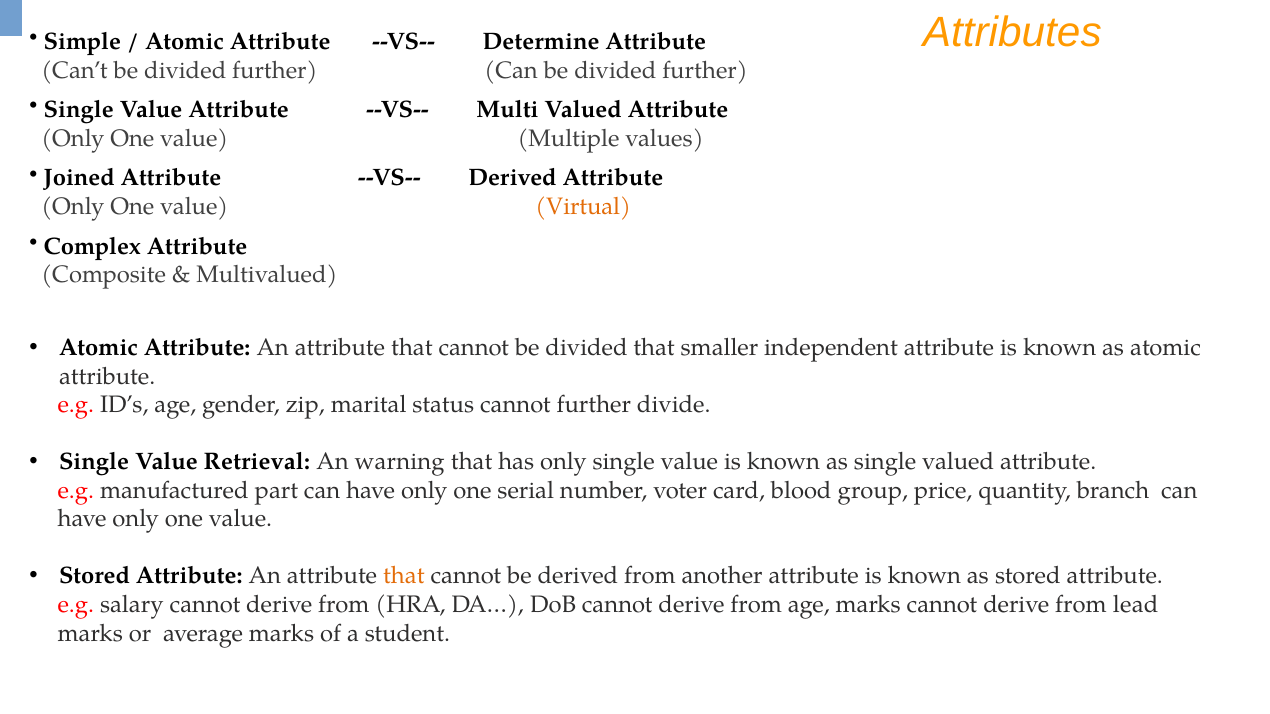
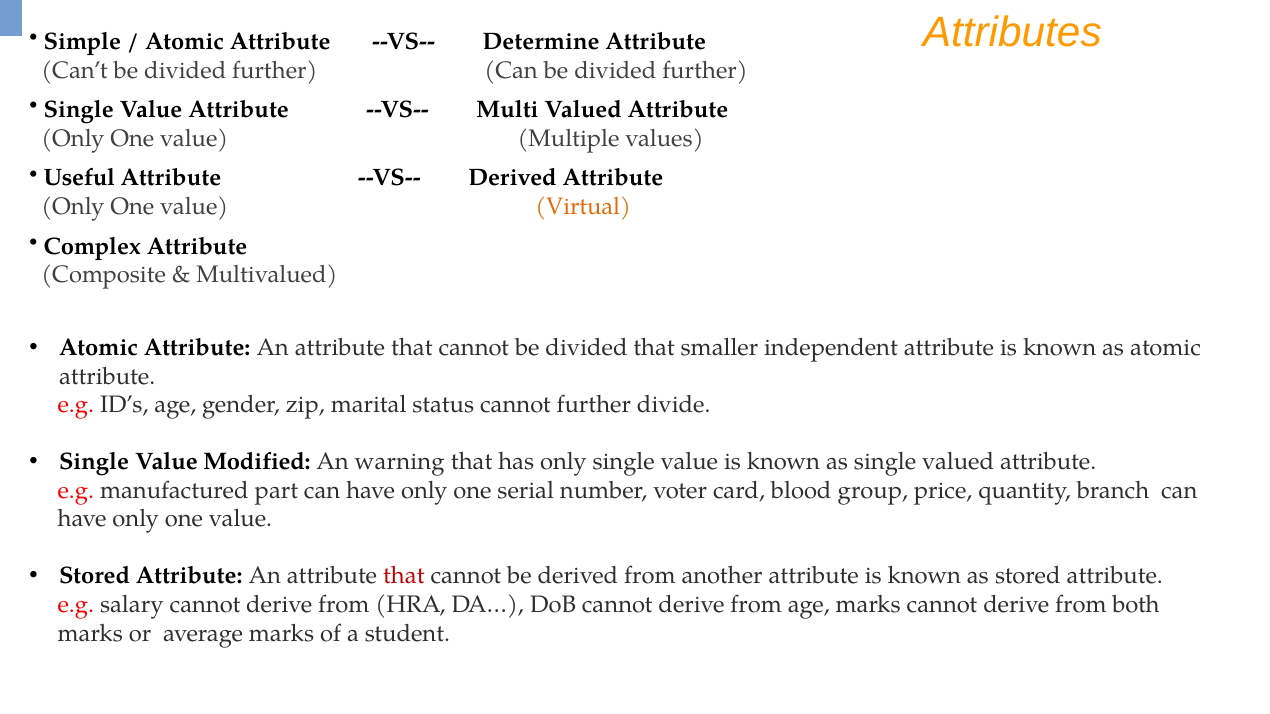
Joined: Joined -> Useful (79, 178)
Retrieval: Retrieval -> Modified (257, 462)
that colour: orange -> red (404, 576)
lead: lead -> both (1136, 605)
